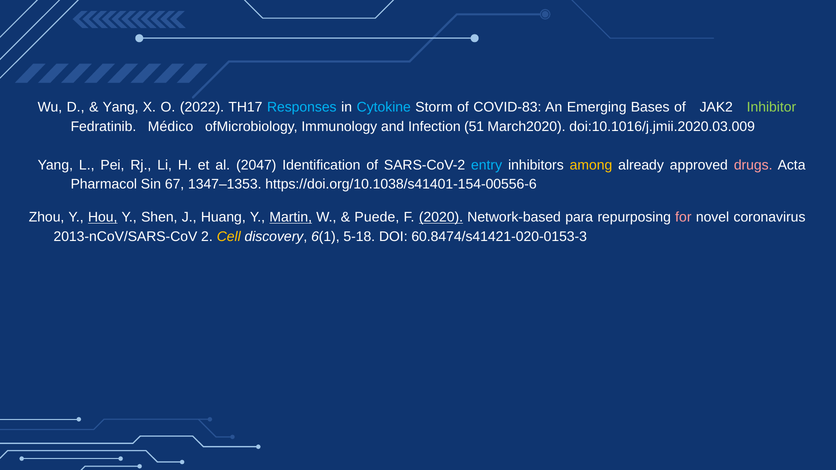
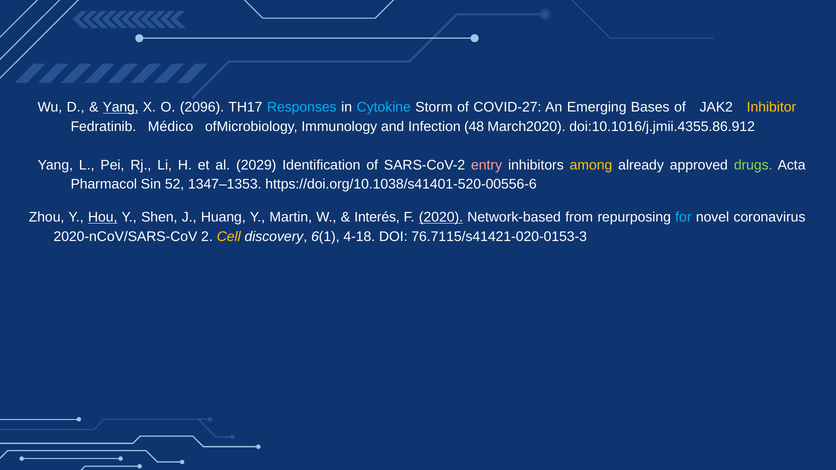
Yang underline: none -> present (121, 107)
2022: 2022 -> 2096 (202, 107)
COVID-83: COVID-83 -> COVID-27 (507, 107)
Inhibitor colour: light green -> yellow (771, 107)
51: 51 -> 48 (474, 127)
doi:10.1016/j.jmii.2020.03.009: doi:10.1016/j.jmii.2020.03.009 -> doi:10.1016/j.jmii.4355.86.912 (662, 127)
2047: 2047 -> 2029 (256, 165)
entry colour: light blue -> pink (487, 165)
drugs colour: pink -> light green (753, 165)
67: 67 -> 52 (175, 184)
https://doi.org/10.1038/s41401-154-00556-6: https://doi.org/10.1038/s41401-154-00556-6 -> https://doi.org/10.1038/s41401-520-00556-6 (401, 184)
Martin underline: present -> none (291, 217)
Puede: Puede -> Interés (377, 217)
para: para -> from (579, 217)
for colour: pink -> light blue (683, 217)
2013-nCoV/SARS-CoV: 2013-nCoV/SARS-CoV -> 2020-nCoV/SARS-CoV (125, 237)
5-18: 5-18 -> 4-18 (359, 237)
60.8474/s41421-020-0153-3: 60.8474/s41421-020-0153-3 -> 76.7115/s41421-020-0153-3 (499, 237)
